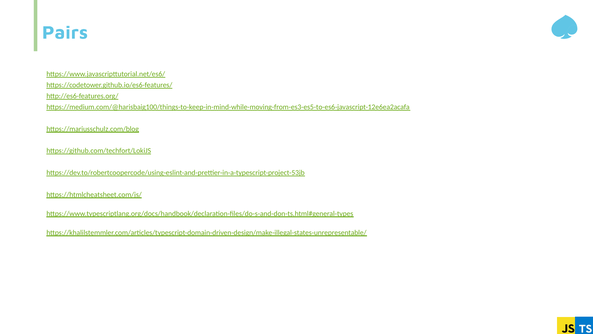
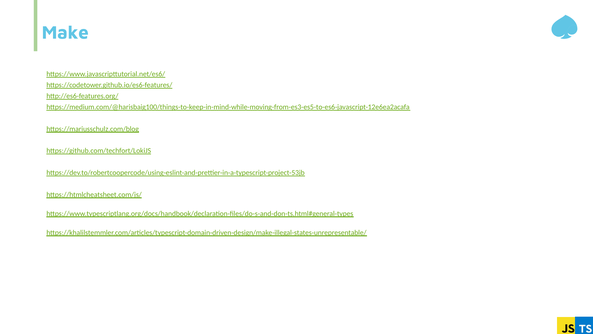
Pairs: Pairs -> Make (65, 32)
